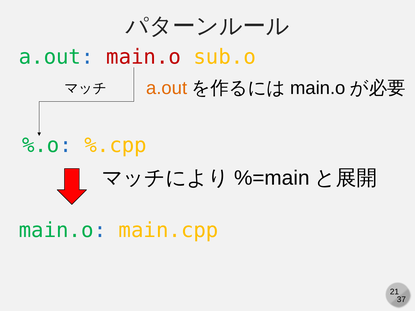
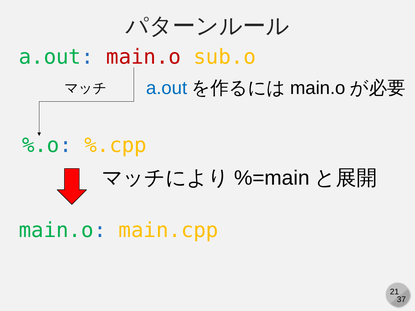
a.out colour: orange -> blue (167, 88)
